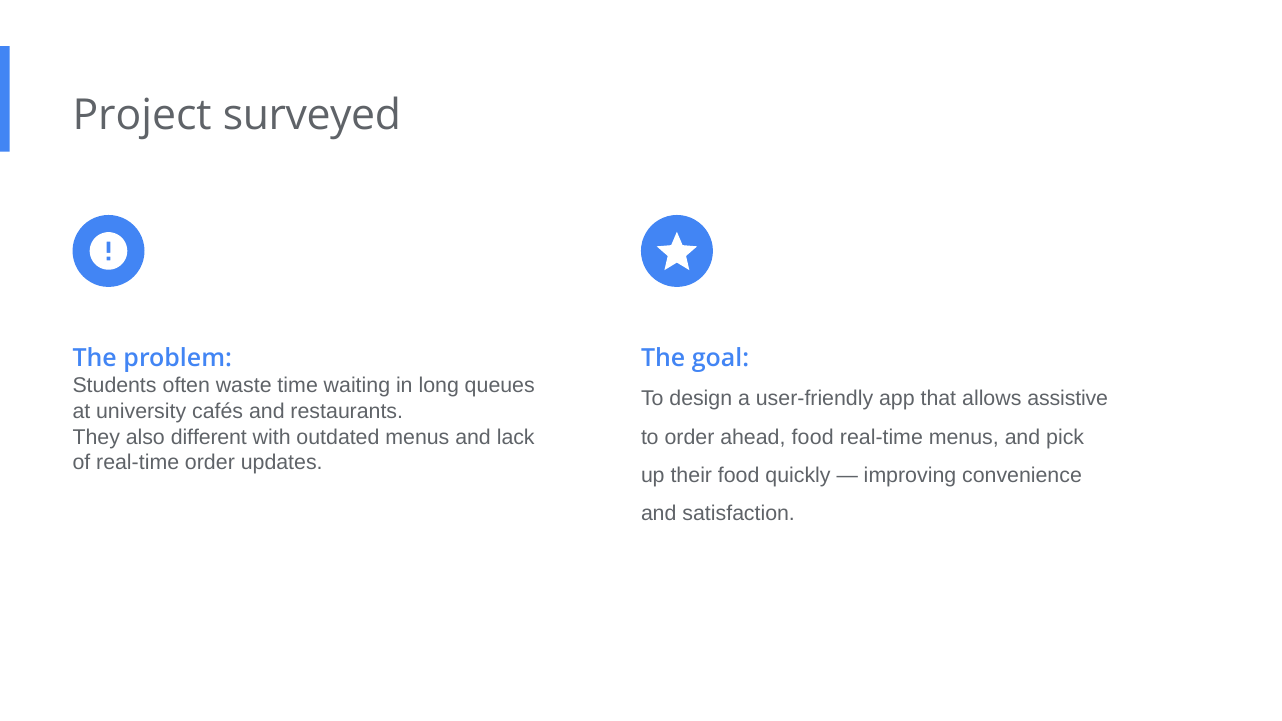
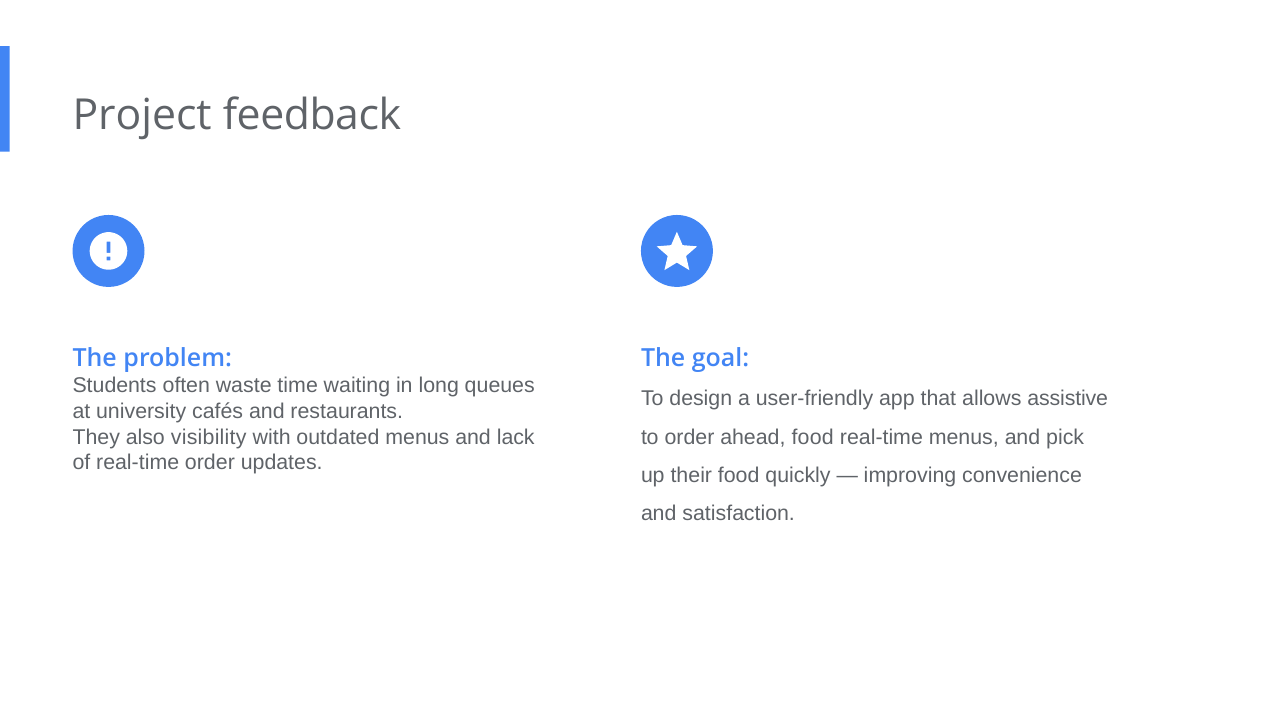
surveyed: surveyed -> feedback (312, 115)
different: different -> visibility (209, 437)
